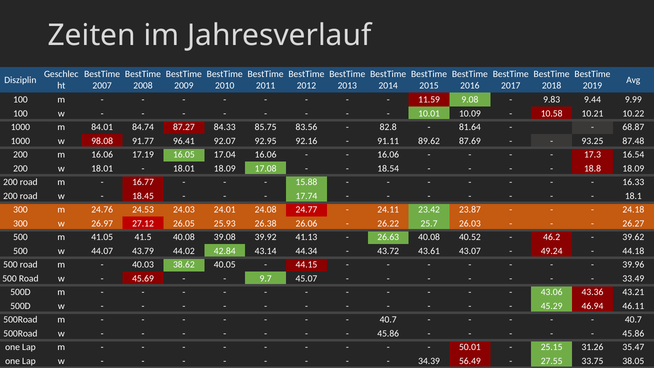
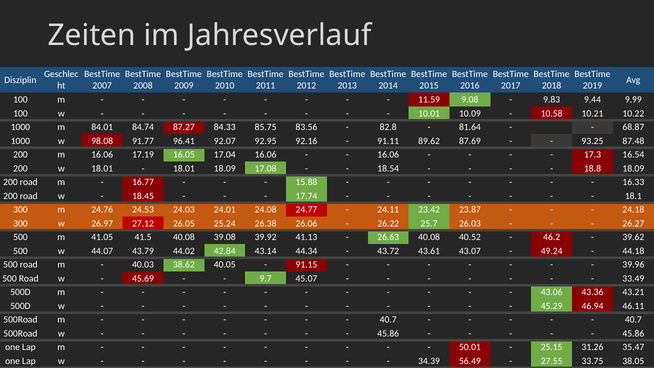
25.93: 25.93 -> 25.24 (225, 223)
44.15: 44.15 -> 91.15 (306, 265)
